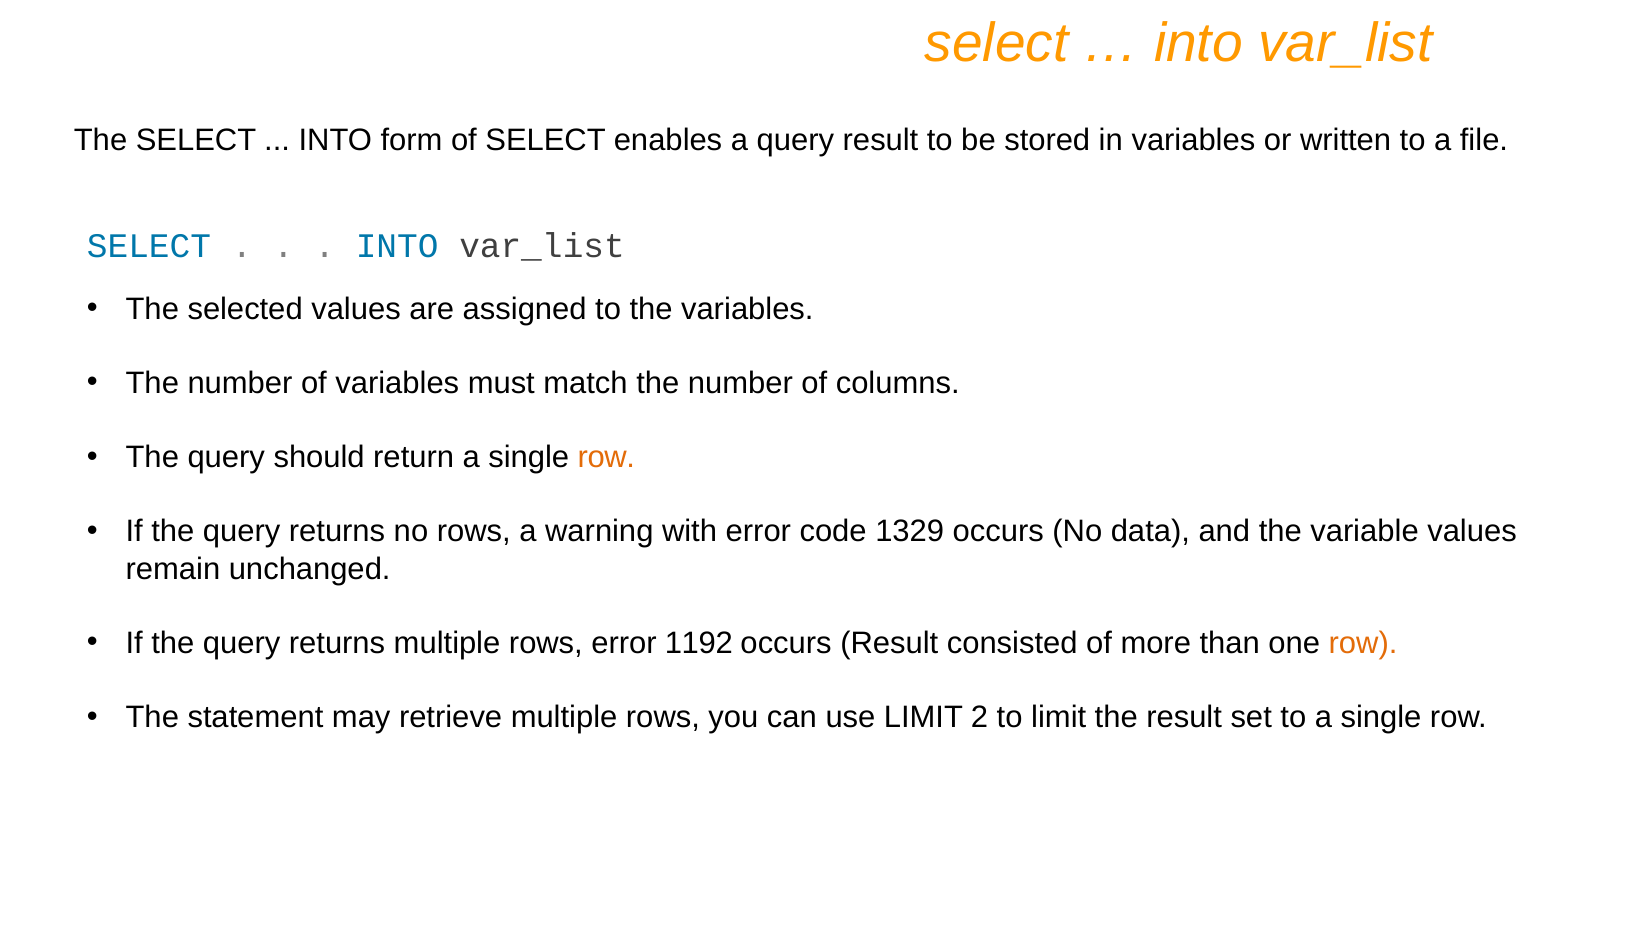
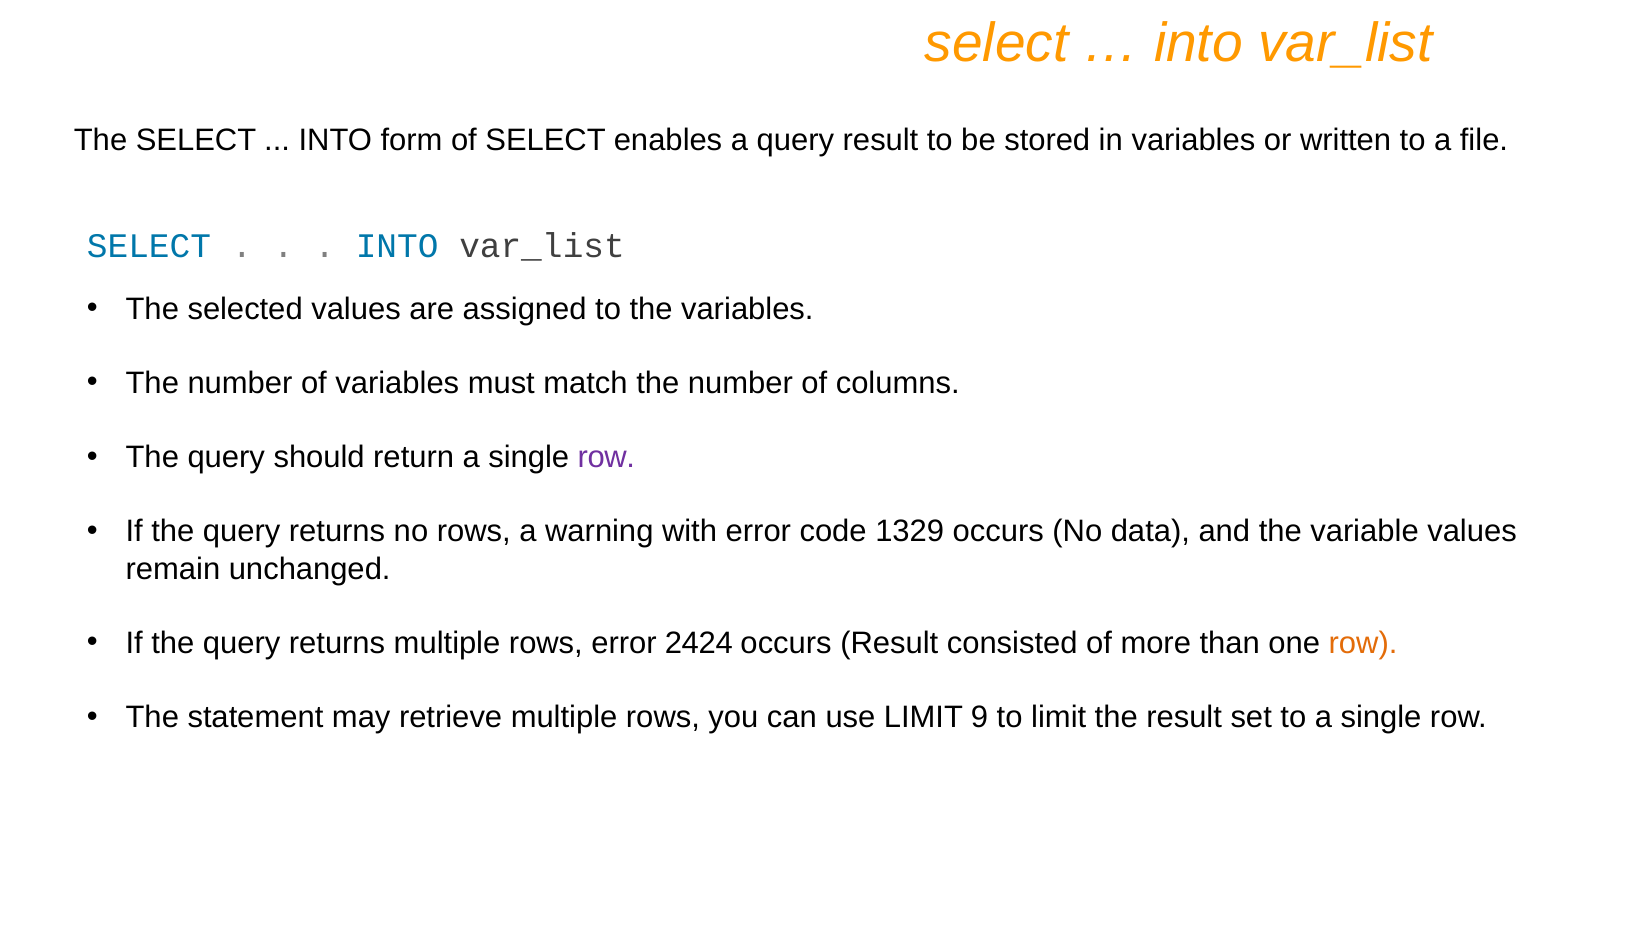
row colour: orange -> purple (606, 458)
1192: 1192 -> 2424 (699, 643)
2: 2 -> 9 (980, 718)
